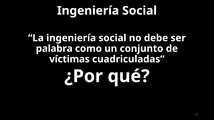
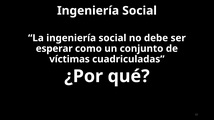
palabra: palabra -> esperar (54, 49)
